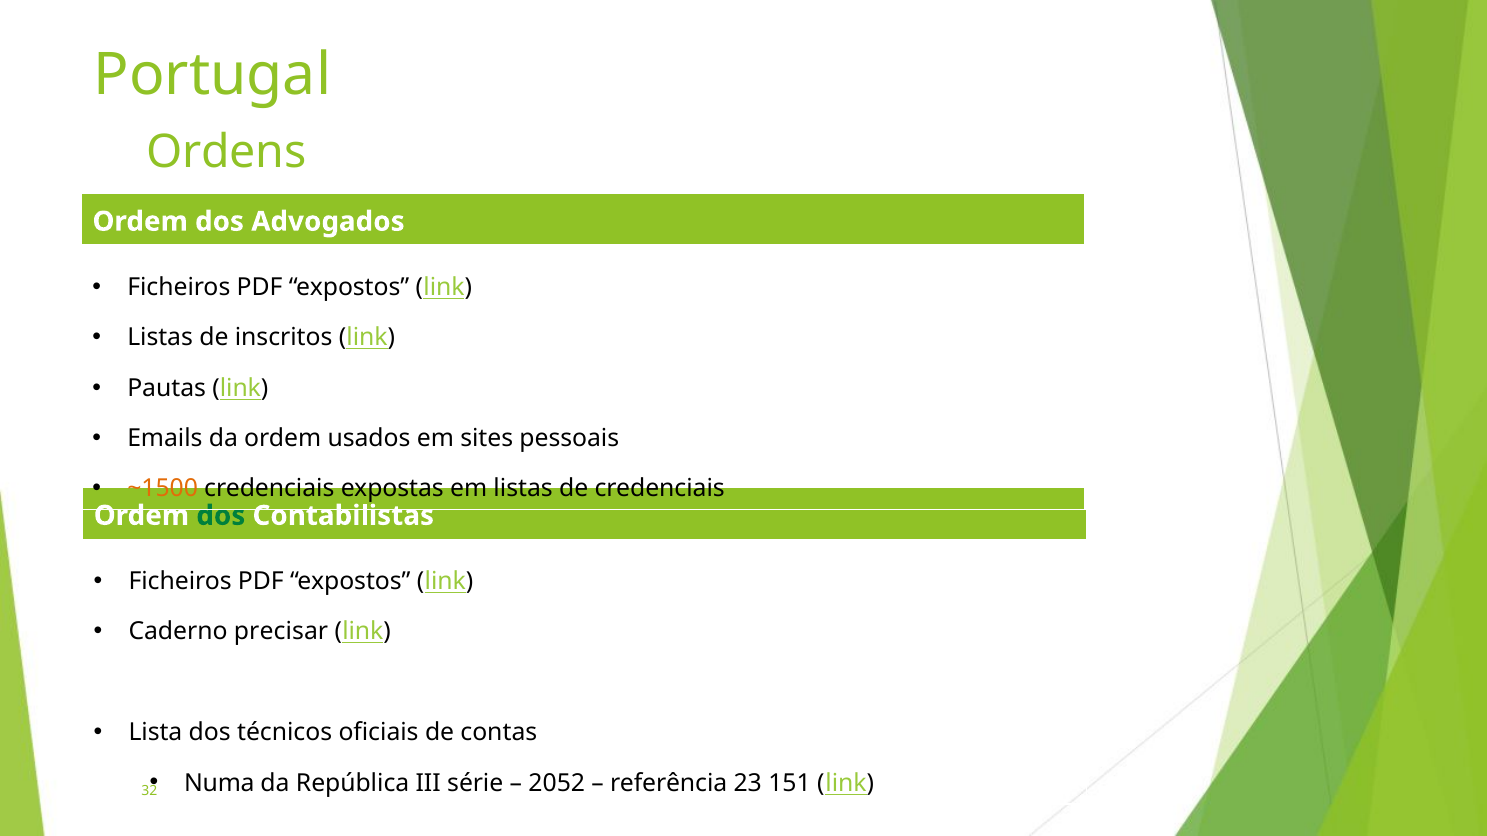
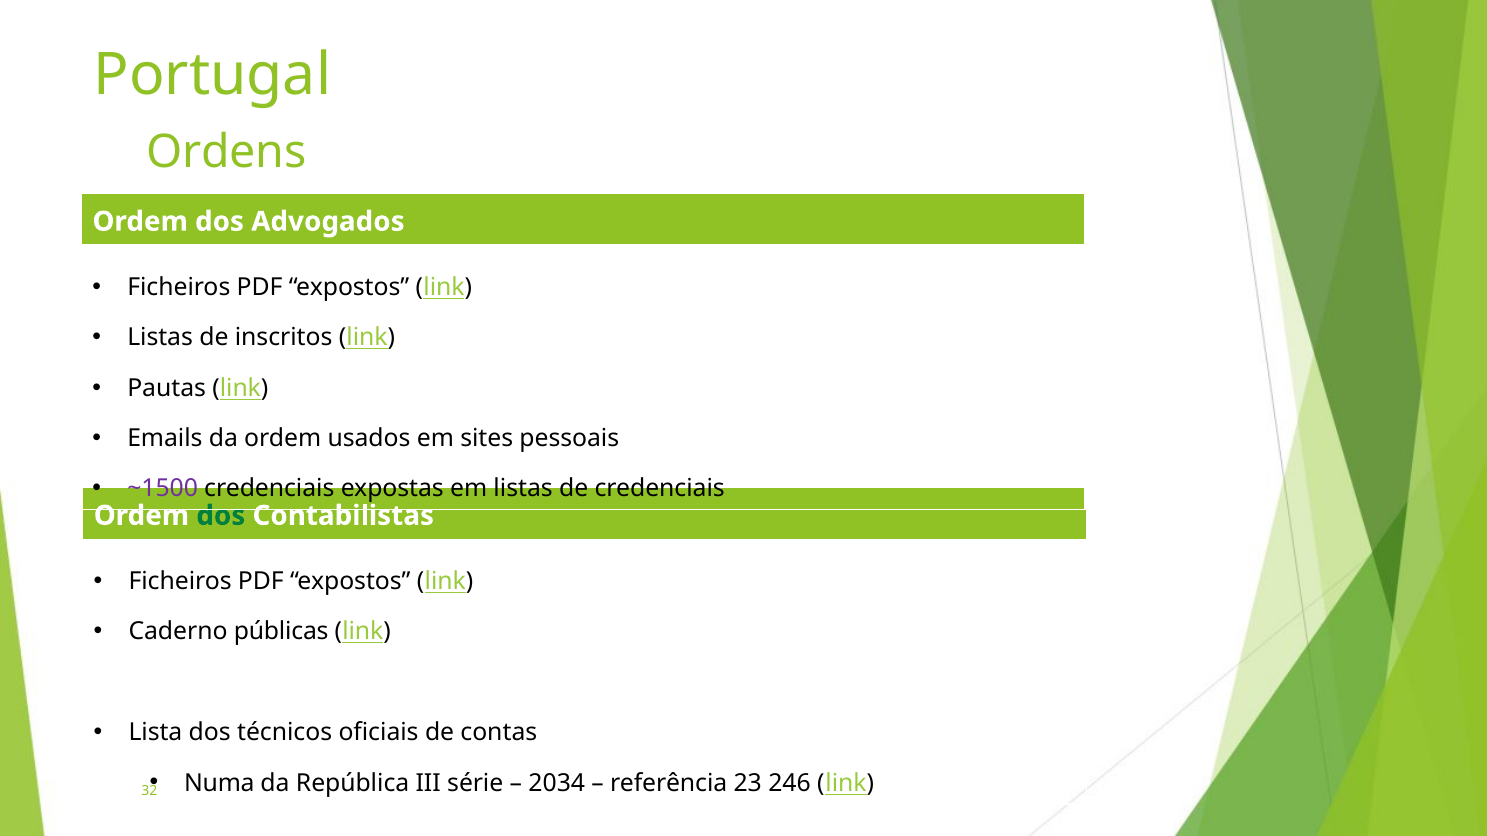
~1500 colour: orange -> purple (163, 489)
precisar: precisar -> públicas (281, 632)
2052: 2052 -> 2034 (557, 783)
151: 151 -> 246 (789, 783)
